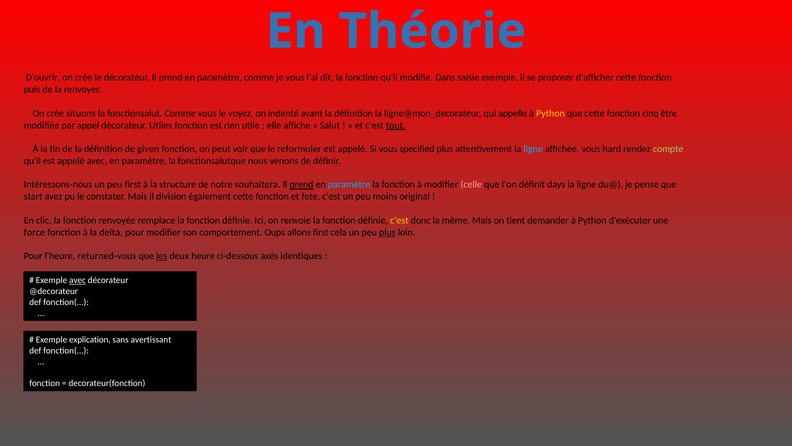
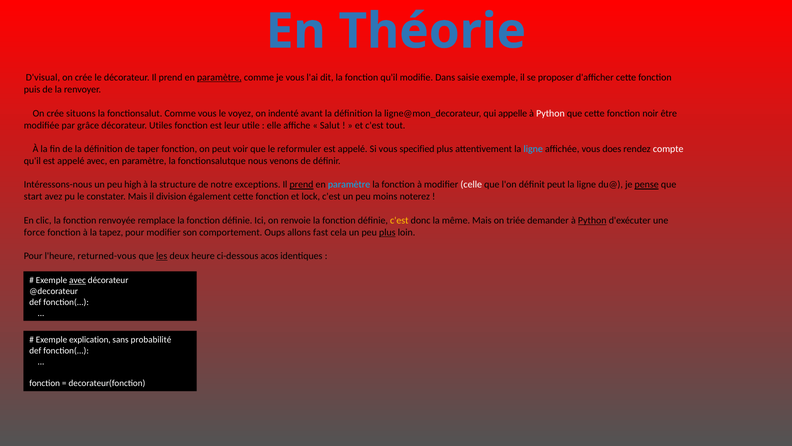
D'ouvrir: D'ouvrir -> D'visual (43, 78)
paramètre underline: none -> present (219, 78)
Python colour: yellow -> white (550, 113)
cinq: cinq -> noir (650, 113)
appel: appel -> grâce (88, 125)
rien: rien -> leur (232, 125)
tout underline: present -> none (396, 125)
given: given -> taper (148, 149)
hard: hard -> does (612, 149)
compte colour: light green -> white (668, 149)
peu first: first -> high (133, 185)
souhaitera: souhaitera -> exceptions (258, 185)
celle colour: pink -> white (471, 185)
définit days: days -> peut (556, 185)
pense underline: none -> present (647, 185)
fete: fete -> lock (311, 196)
original: original -> noterez (415, 196)
tient: tient -> triée (516, 220)
Python underline: none -> present (592, 220)
delta: delta -> tapez (111, 232)
allons first: first -> fast (321, 232)
axés: axés -> acos (269, 256)
avertissant: avertissant -> probabilité (151, 339)
